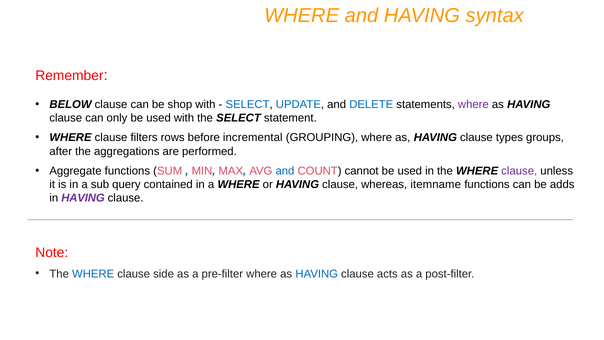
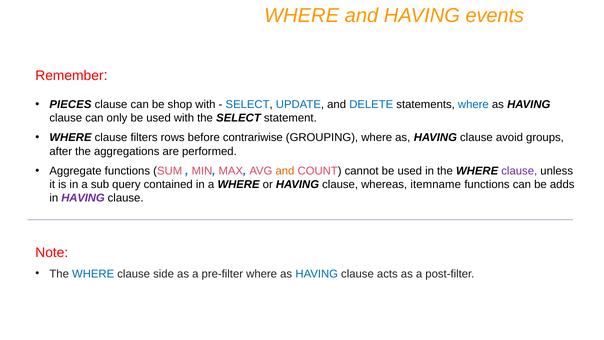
syntax: syntax -> events (495, 16)
BELOW: BELOW -> PIECES (70, 104)
where colour: purple -> blue (473, 104)
incremental: incremental -> contrariwise (253, 138)
types: types -> avoid (509, 138)
and colour: blue -> orange (285, 171)
